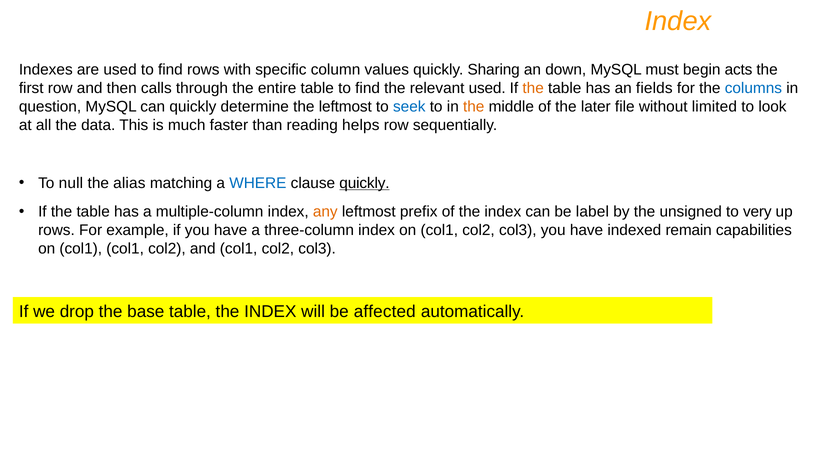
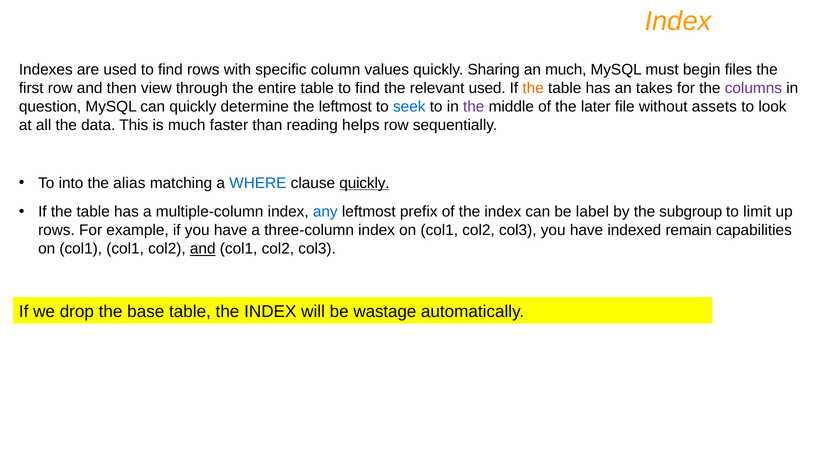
an down: down -> much (566, 70)
acts: acts -> files (738, 70)
calls: calls -> view (156, 88)
fields: fields -> takes (654, 88)
columns colour: blue -> purple (753, 88)
the colour: orange -> purple (474, 107)
limited: limited -> assets (714, 107)
null: null -> into (71, 183)
any colour: orange -> blue (325, 212)
unsigned: unsigned -> subgroup (691, 212)
very: very -> limit (757, 212)
and underline: none -> present (203, 249)
affected: affected -> wastage (385, 312)
